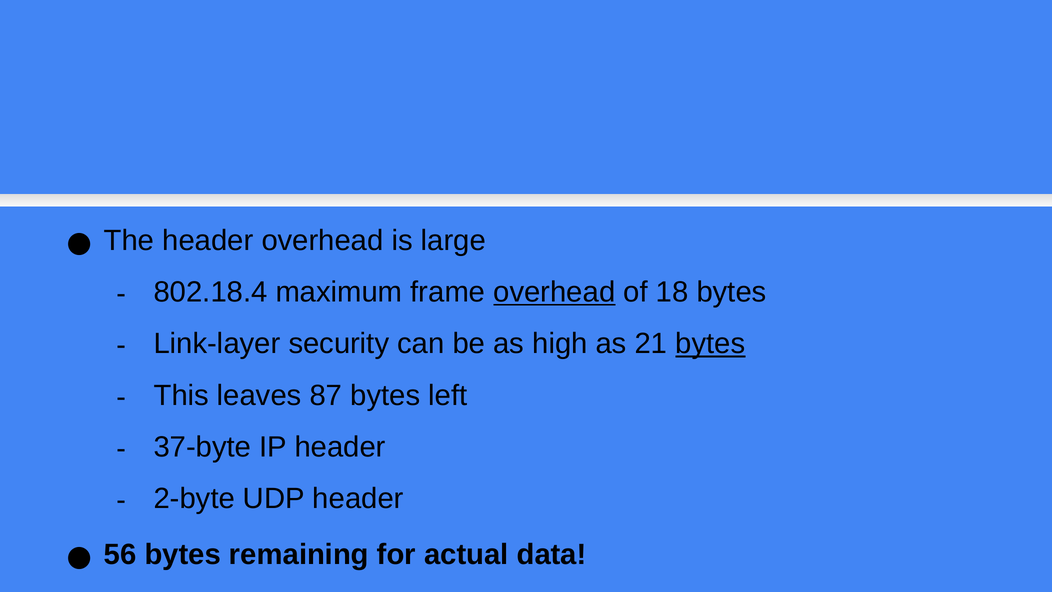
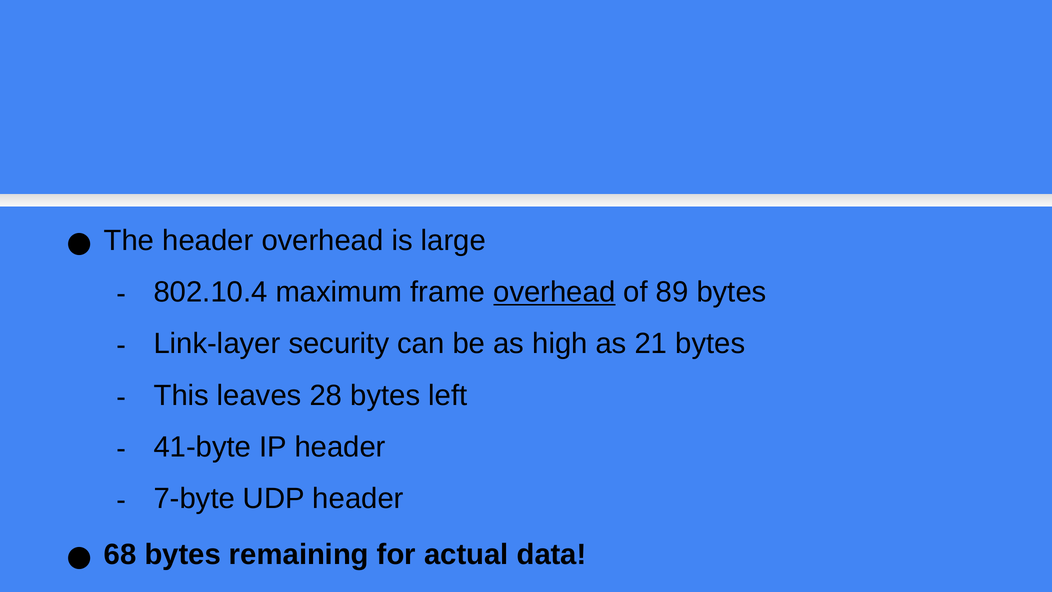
802.18.4: 802.18.4 -> 802.10.4 (211, 292)
18: 18 -> 89 (672, 292)
bytes underline: present -> none (710, 344)
87: 87 -> 28 (326, 395)
37-byte: 37-byte -> 41-byte (202, 447)
2-byte: 2-byte -> 7-byte (194, 499)
56: 56 -> 68 (120, 554)
